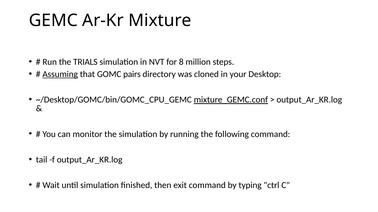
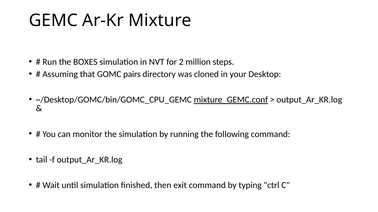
TRIALS: TRIALS -> BOXES (85, 62)
8: 8 -> 2 (181, 62)
Assuming underline: present -> none (60, 74)
